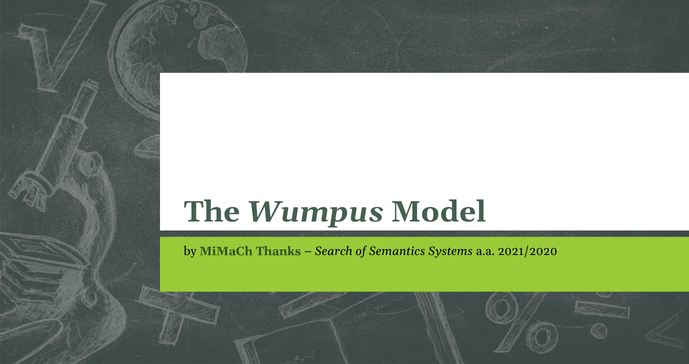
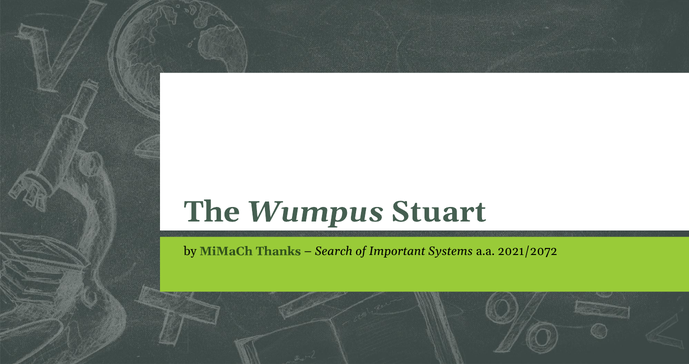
Model: Model -> Stuart (439, 212)
Semantics: Semantics -> Important (397, 251)
2021/2020: 2021/2020 -> 2021/2072 (528, 251)
